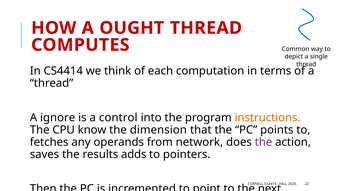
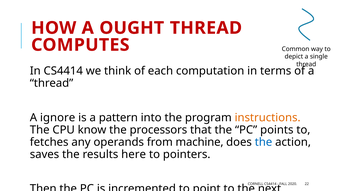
control: control -> pattern (118, 118)
dimension: dimension -> processors (158, 130)
network: network -> machine (200, 142)
the colour: purple -> blue (264, 142)
adds: adds -> here (134, 154)
